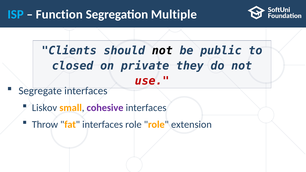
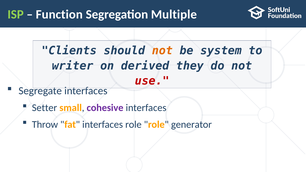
ISP colour: light blue -> light green (16, 14)
not colour: black -> orange (162, 51)
public: public -> system (221, 51)
closed: closed -> writer (73, 66)
private: private -> derived (145, 66)
Liskov: Liskov -> Setter (45, 108)
extension: extension -> generator (191, 125)
